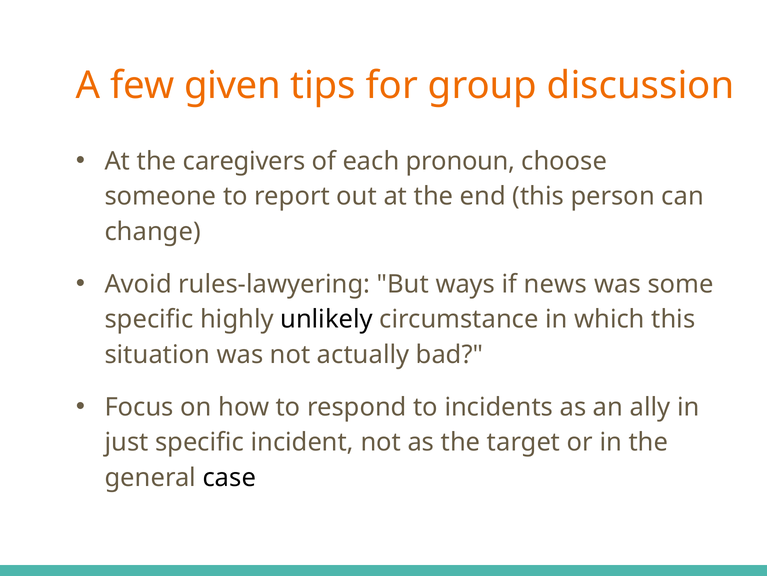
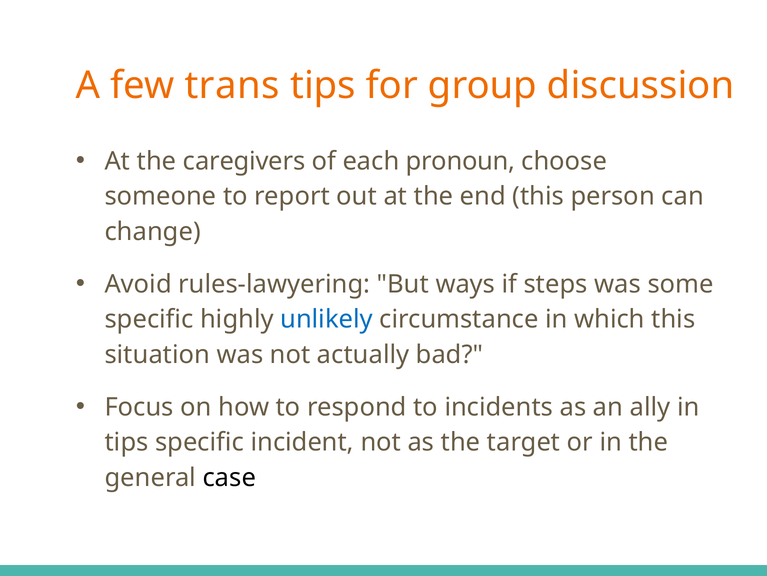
given: given -> trans (232, 86)
news: news -> steps (556, 284)
unlikely colour: black -> blue (327, 319)
just: just -> tips (127, 442)
